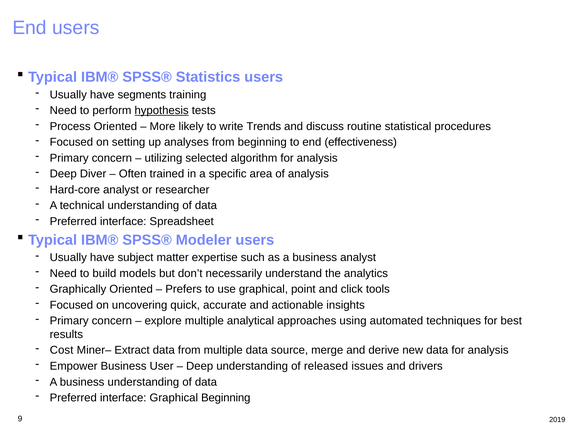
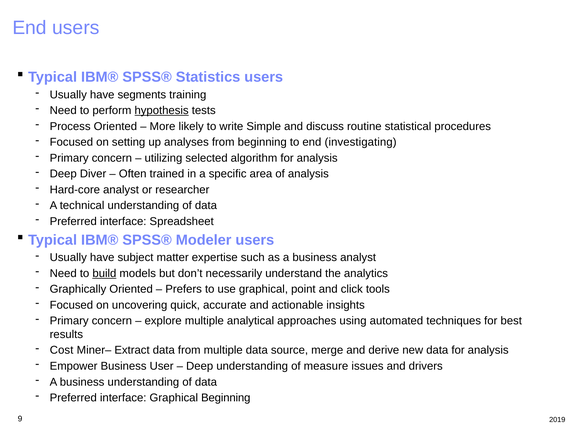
Trends: Trends -> Simple (264, 126)
effectiveness: effectiveness -> investigating (361, 142)
build underline: none -> present (104, 273)
released: released -> measure (326, 366)
